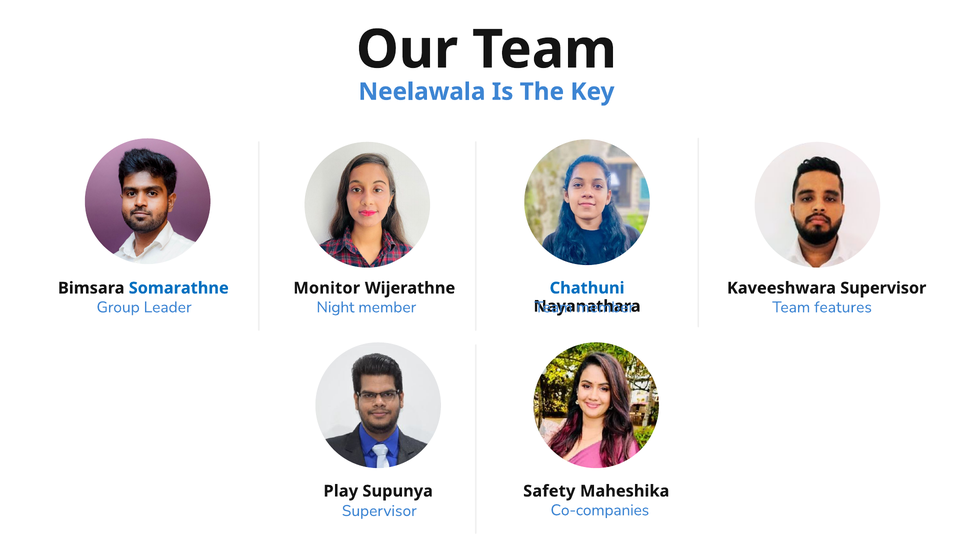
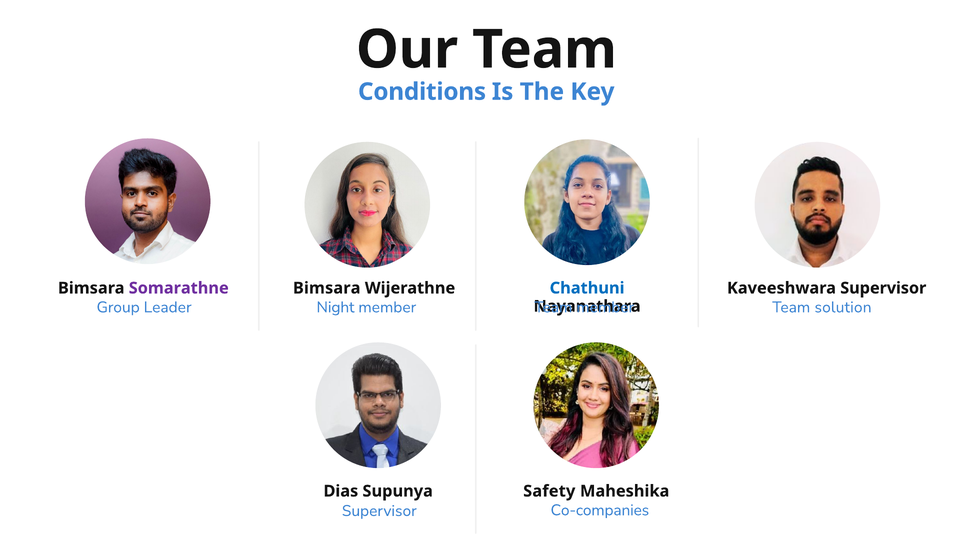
Neelawala: Neelawala -> Conditions (422, 92)
Somarathne colour: blue -> purple (179, 288)
Monitor: Monitor -> Bimsara (327, 288)
features: features -> solution (843, 307)
Play: Play -> Dias (341, 491)
